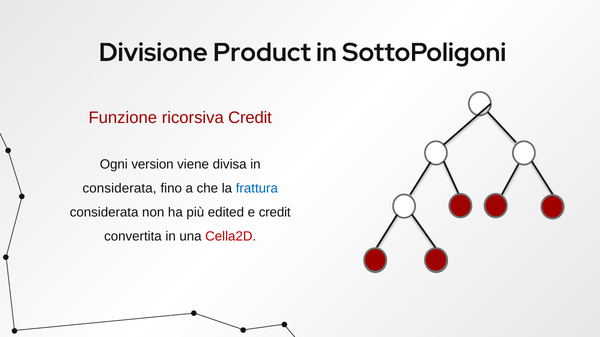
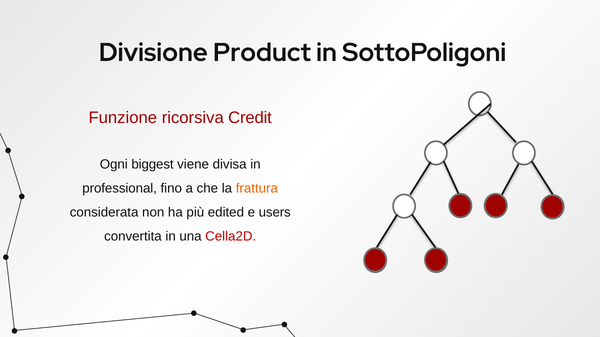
version: version -> biggest (153, 165)
considerata: considerata -> professional (120, 189)
frattura colour: blue -> orange (257, 189)
e credit: credit -> users (275, 213)
